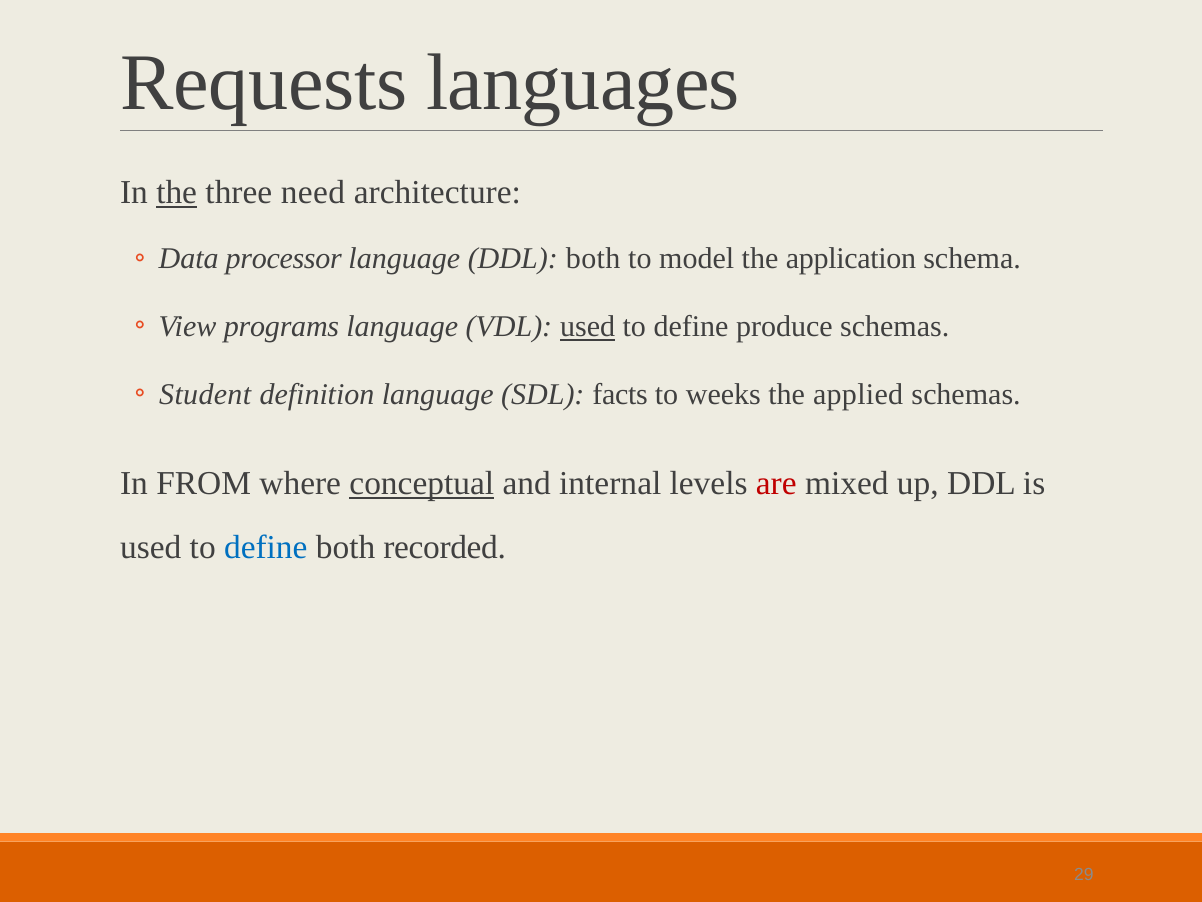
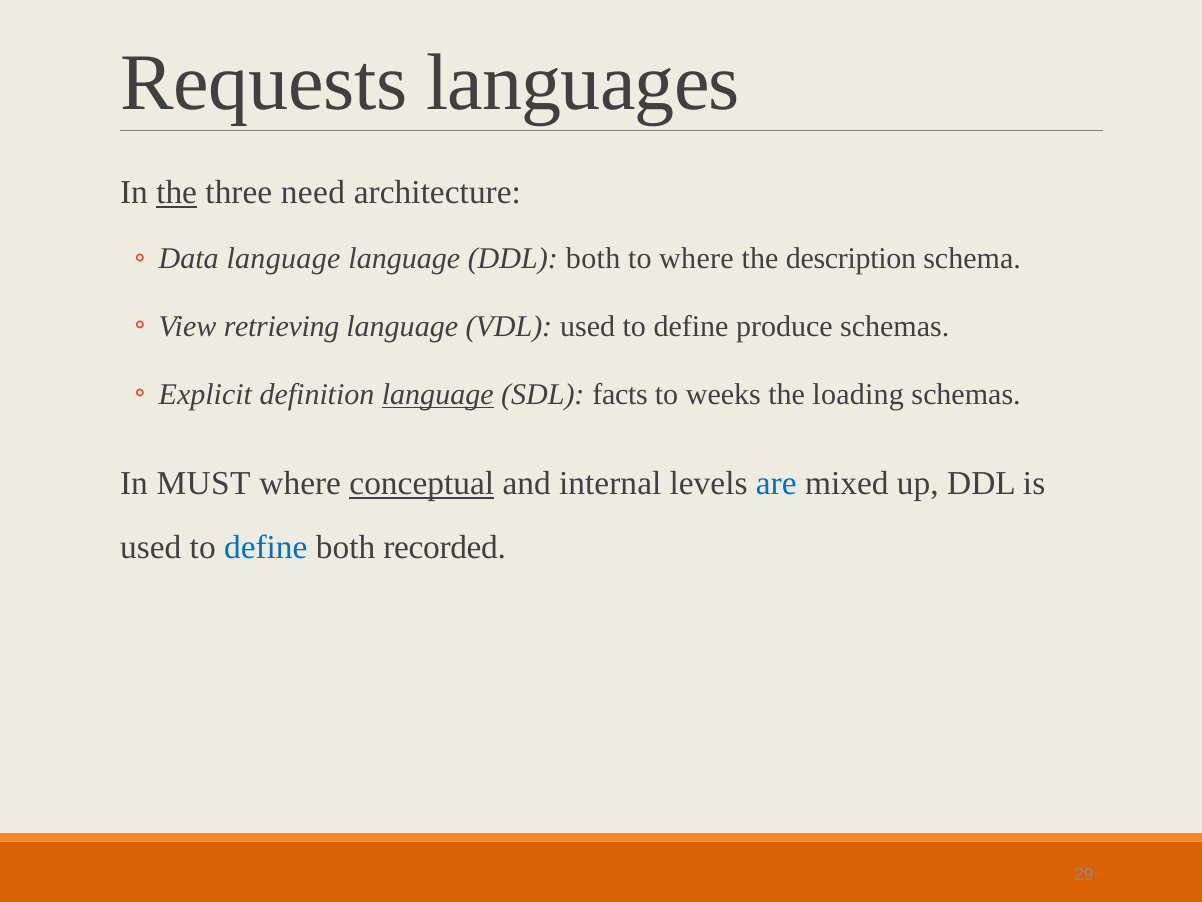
Data processor: processor -> language (283, 259)
to model: model -> where (697, 259)
application: application -> description (851, 259)
programs: programs -> retrieving (282, 327)
used underline: present -> none (588, 327)
Student: Student -> Explicit (205, 394)
language underline: none -> present (438, 394)
applied: applied -> loading (858, 394)
FROM: FROM -> MUST (204, 483)
are colour: red -> blue (776, 483)
